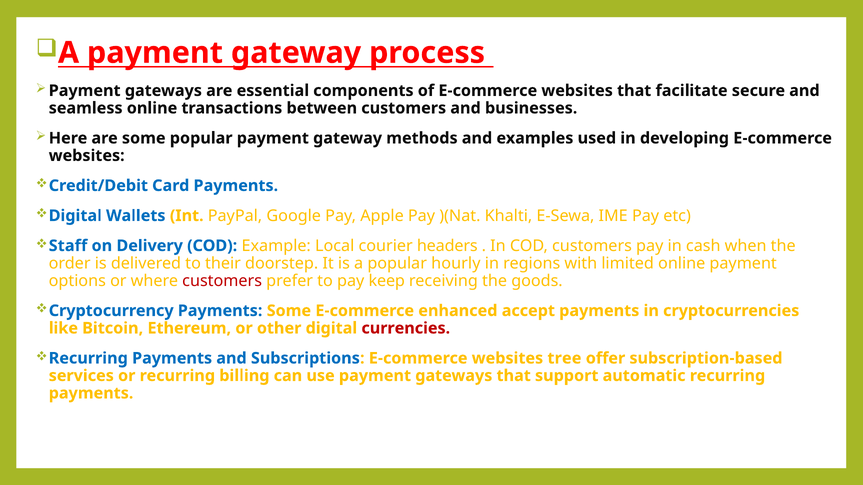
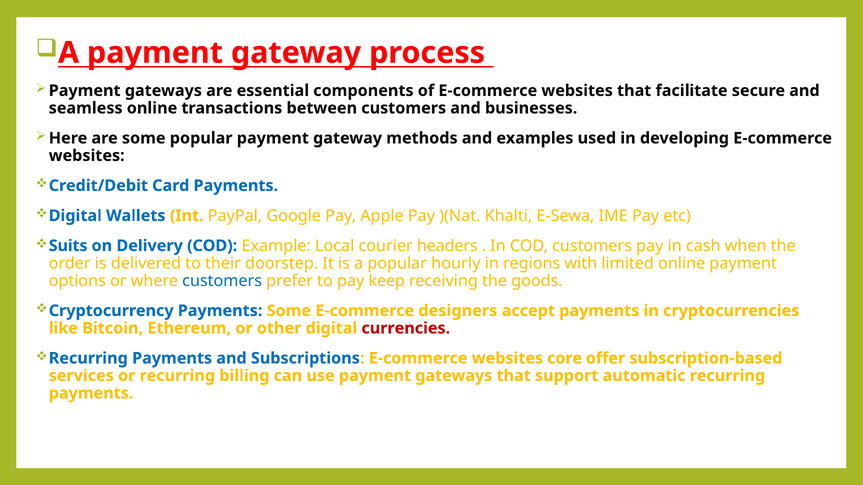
Staff: Staff -> Suits (68, 246)
customers colour: red -> blue (222, 281)
enhanced: enhanced -> designers (458, 311)
tree: tree -> core (565, 359)
